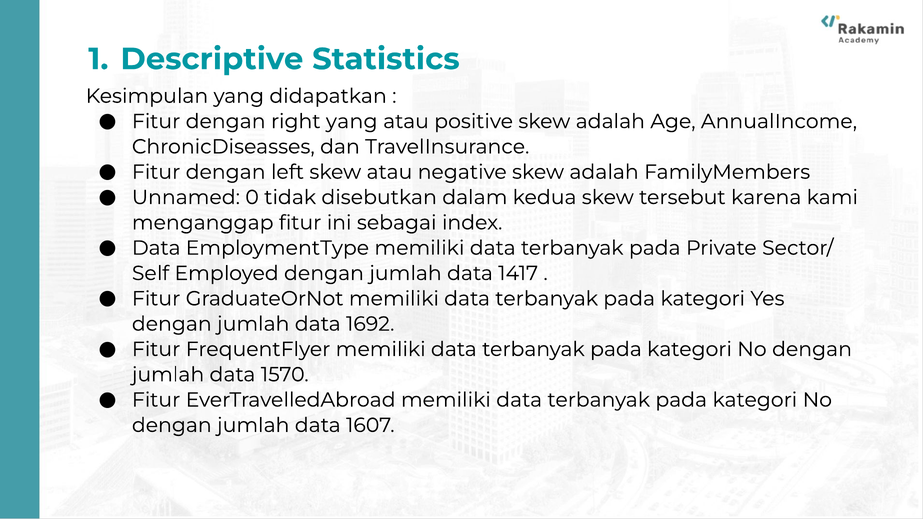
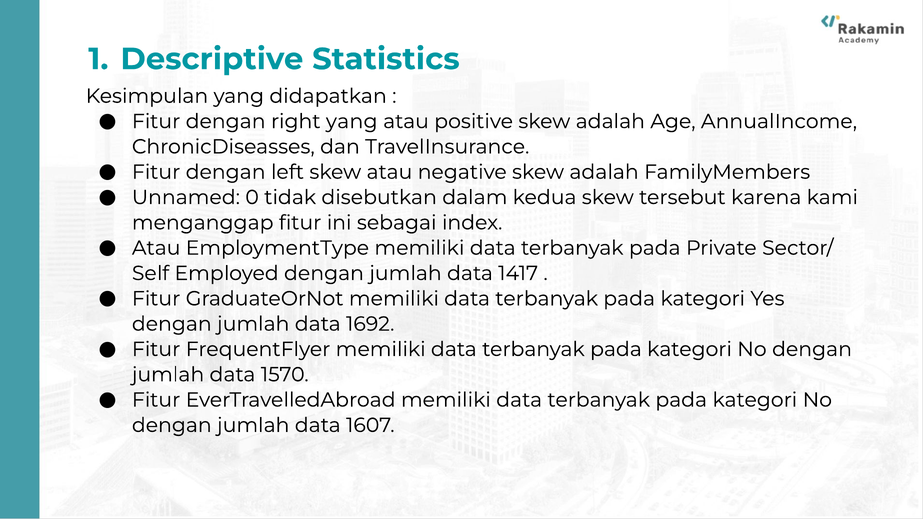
Data: Data -> Atau (156, 248)
